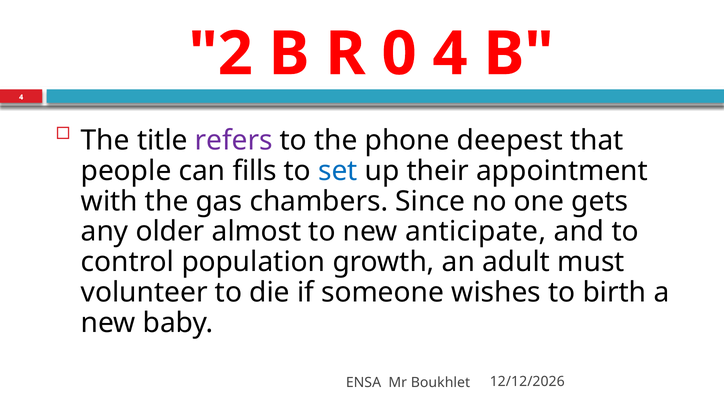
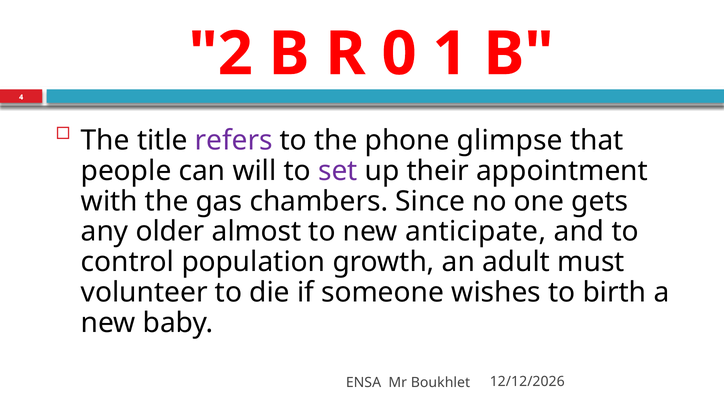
0 4: 4 -> 1 (450, 54)
deepest: deepest -> glimpse (510, 141)
fills: fills -> will (254, 171)
set colour: blue -> purple (338, 171)
